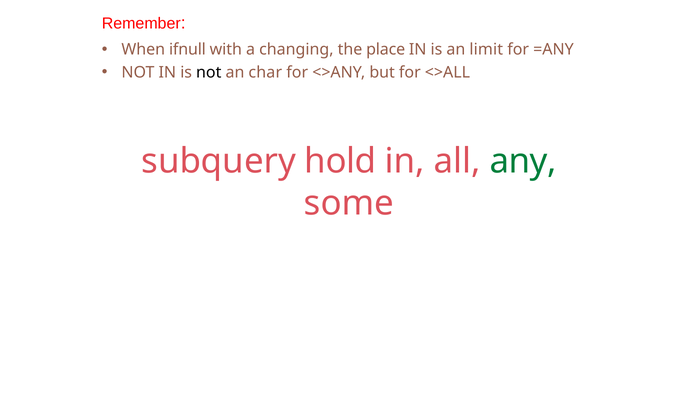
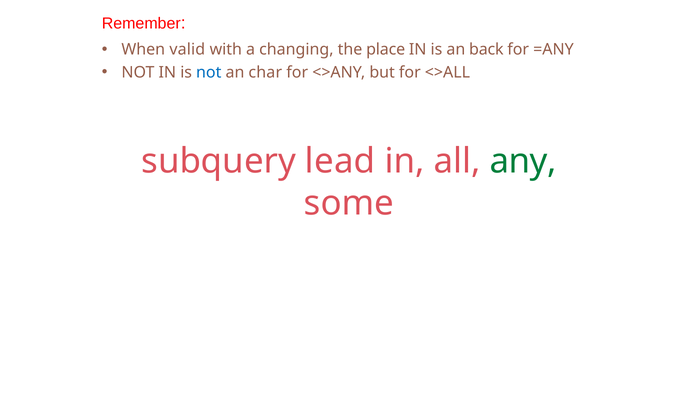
ifnull: ifnull -> valid (187, 50)
limit: limit -> back (486, 50)
not colour: black -> blue (209, 72)
hold: hold -> lead (340, 161)
